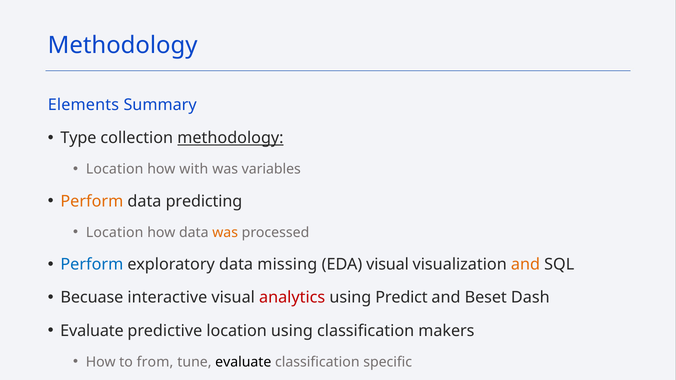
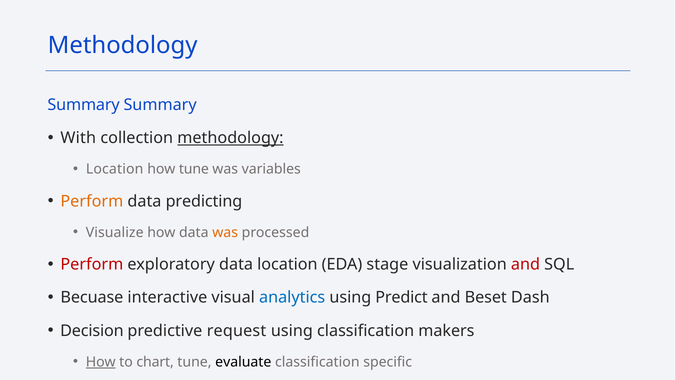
Elements: Elements -> Summary (84, 105)
Type: Type -> With (78, 138)
how with: with -> tune (194, 169)
Location: Location -> Visualize (115, 233)
Perform colour: blue -> red (92, 265)
data missing: missing -> location (287, 265)
EDA visual: visual -> stage (387, 265)
and colour: orange -> red (525, 265)
analytics colour: red -> blue (292, 298)
Evaluate: Evaluate -> Decision (92, 331)
predictive location: location -> request (237, 331)
How underline: none -> present (101, 362)
from: from -> chart (155, 362)
